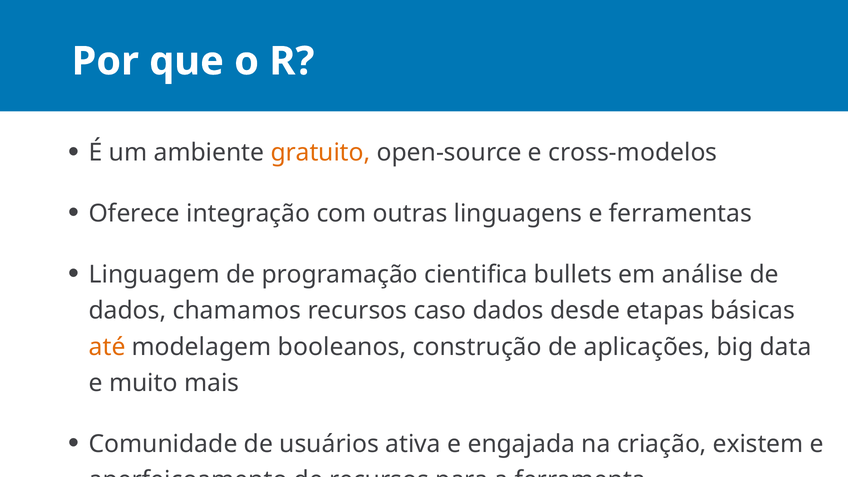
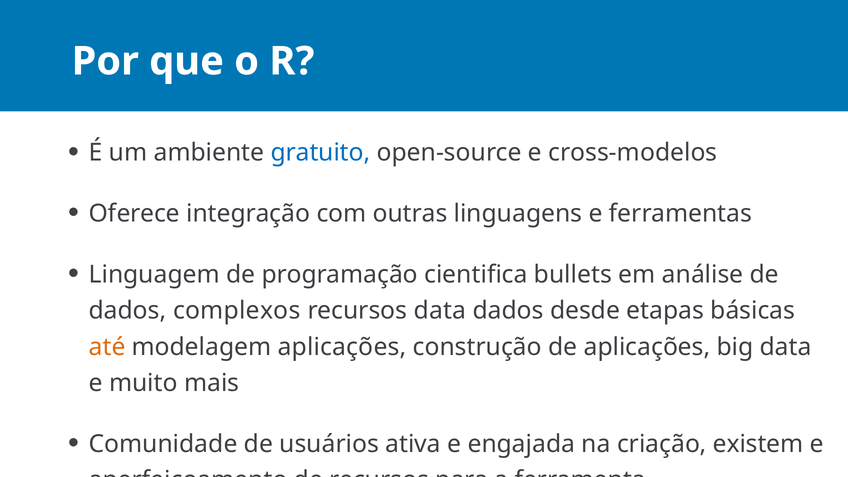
gratuito colour: orange -> blue (320, 153)
chamamos: chamamos -> complexos (237, 311)
recursos caso: caso -> data (440, 311)
modelagem booleanos: booleanos -> aplicações (342, 347)
